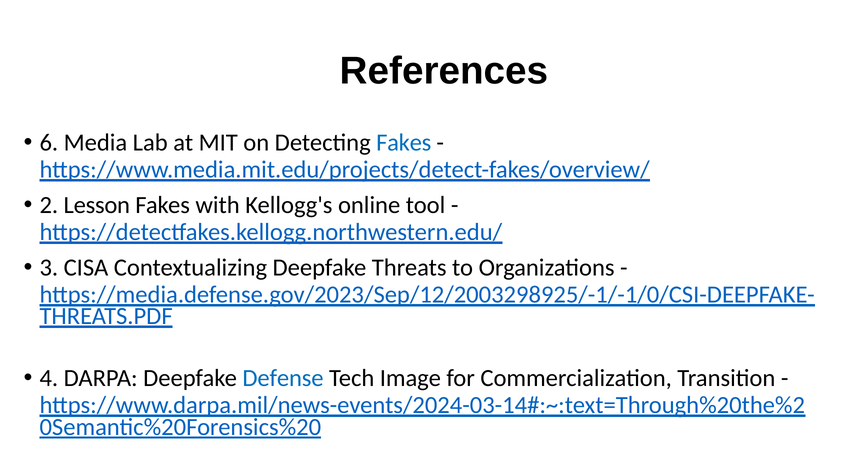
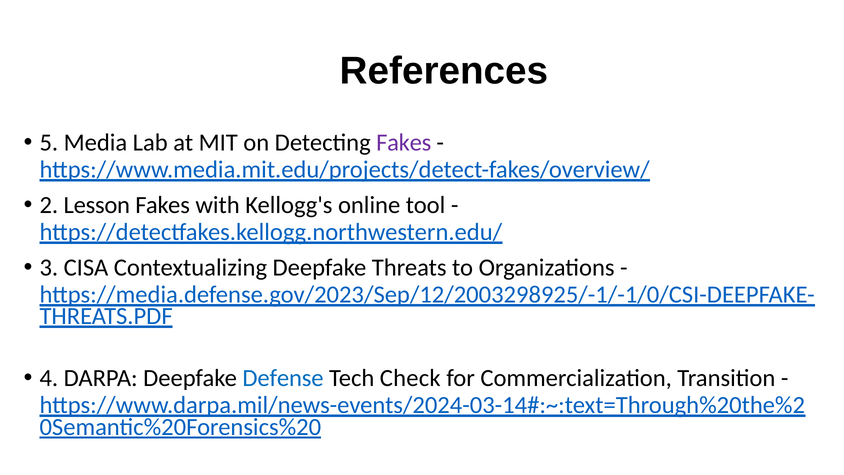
6: 6 -> 5 (49, 143)
Fakes colour: blue -> purple (404, 143)
Image: Image -> Check (410, 378)
